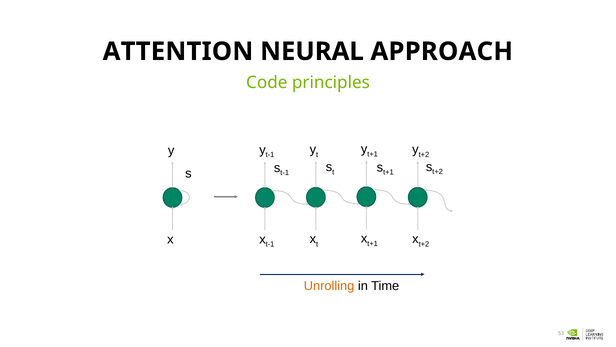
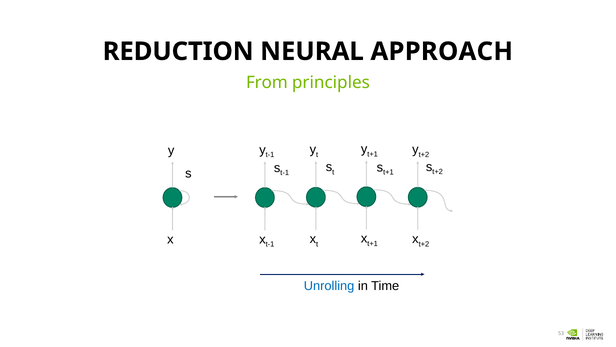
ATTENTION: ATTENTION -> REDUCTION (178, 51)
Code: Code -> From (267, 82)
Unrolling colour: orange -> blue (329, 286)
